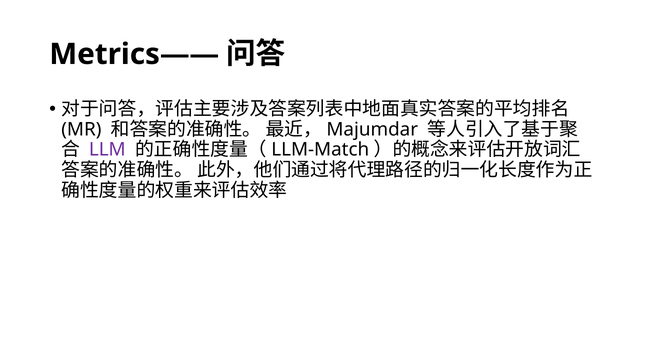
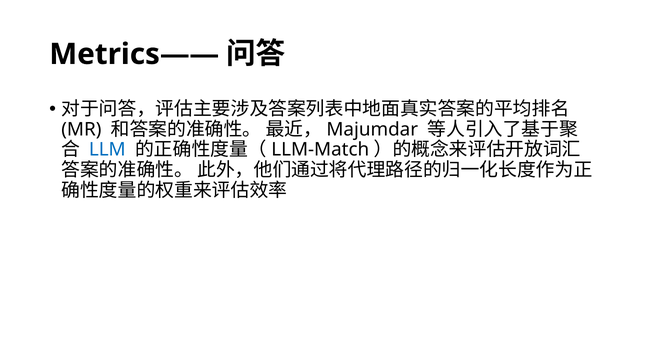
LLM colour: purple -> blue (107, 150)
